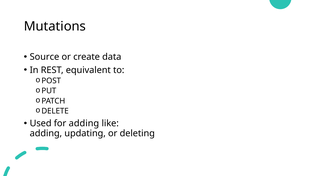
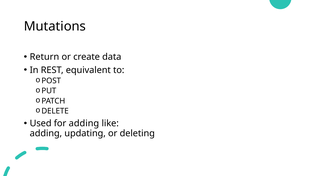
Source: Source -> Return (44, 57)
